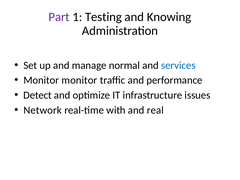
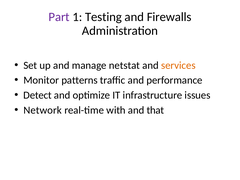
Knowing: Knowing -> Firewalls (169, 17)
normal: normal -> netstat (124, 65)
services colour: blue -> orange (178, 65)
Monitor monitor: monitor -> patterns (80, 80)
real: real -> that (155, 110)
